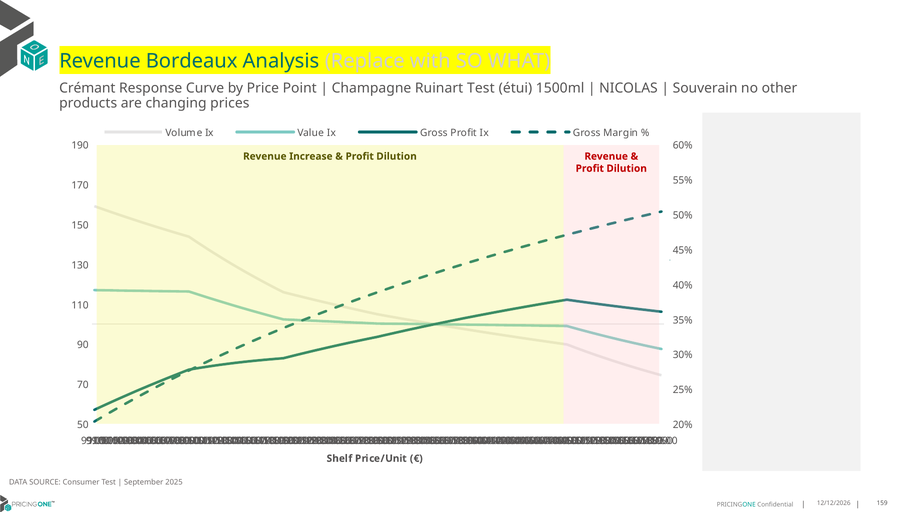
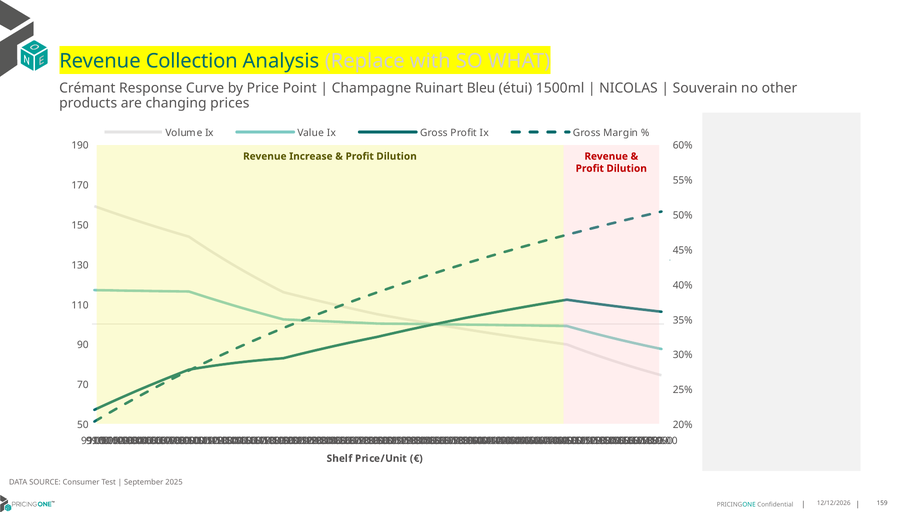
Bordeaux: Bordeaux -> Collection (192, 61)
Ruinart Test: Test -> Bleu (481, 88)
